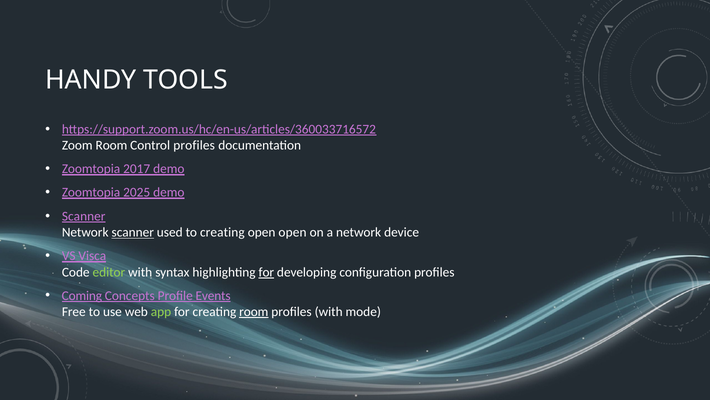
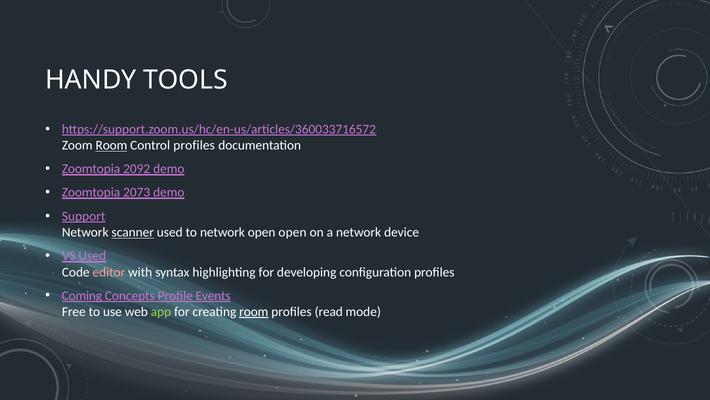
Room underline: none -> present (111, 145)
2017: 2017 -> 2092 (137, 169)
2025: 2025 -> 2073 (137, 192)
Scanner: Scanner -> Support (84, 216)
to creating: creating -> network (222, 232)
VS Visca: Visca -> Used (92, 256)
editor colour: light green -> pink (109, 272)
for underline: present -> none (266, 272)
profiles with: with -> read (329, 311)
